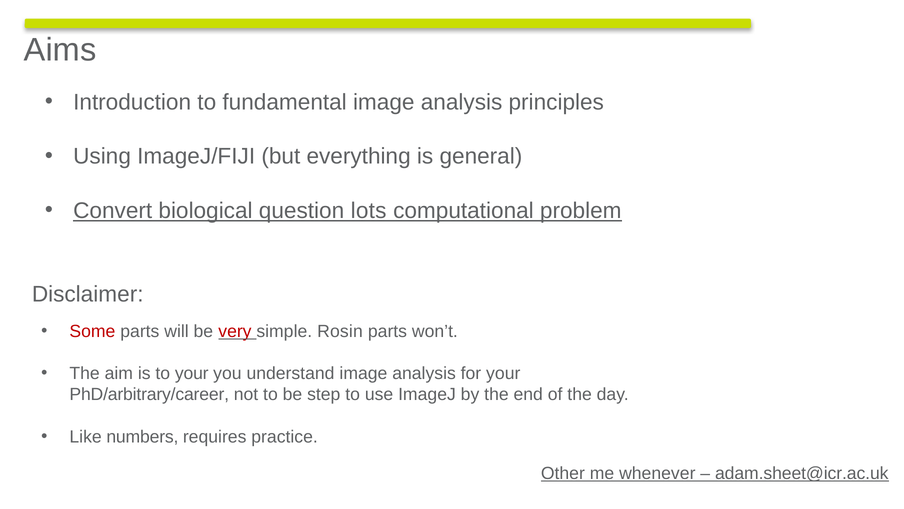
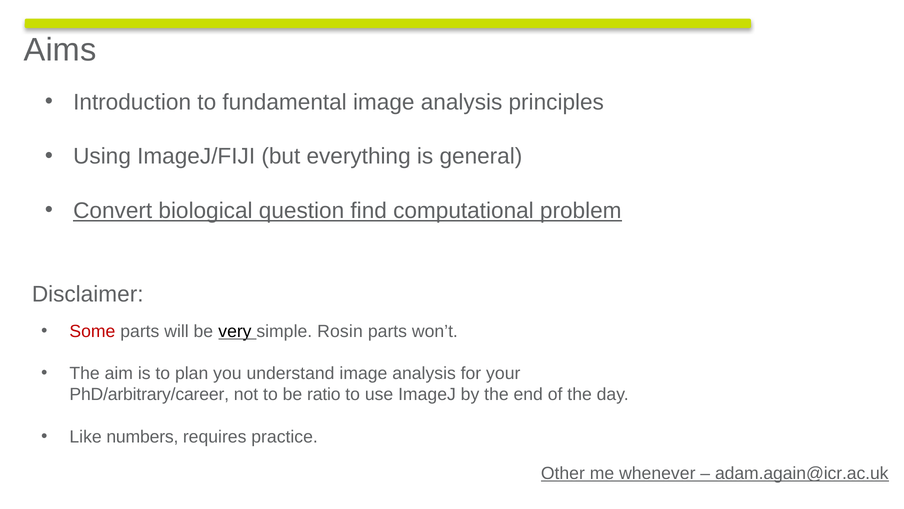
lots: lots -> find (369, 210)
very colour: red -> black (235, 331)
to your: your -> plan (192, 373)
step: step -> ratio (324, 394)
adam.sheet@icr.ac.uk: adam.sheet@icr.ac.uk -> adam.again@icr.ac.uk (802, 473)
